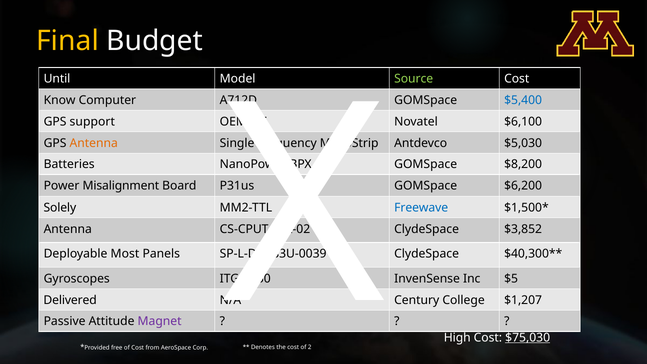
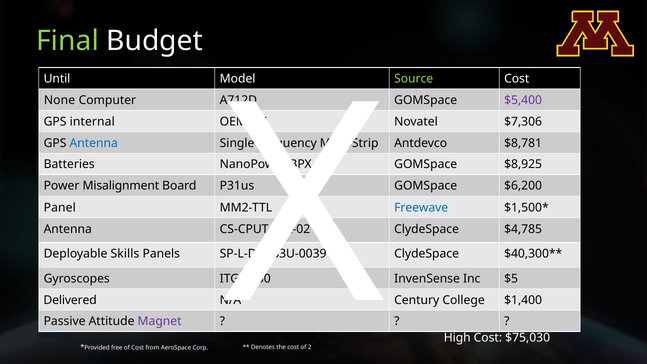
Final colour: yellow -> light green (68, 41)
Know: Know -> None (60, 100)
$5,400 colour: blue -> purple (523, 100)
support: support -> internal (92, 122)
$6,100: $6,100 -> $7,306 (523, 122)
Antenna colour: orange -> blue (94, 143)
$5,030: $5,030 -> $8,781 (523, 143)
$8,200: $8,200 -> $8,925 (523, 164)
Solely: Solely -> Panel (60, 208)
$3,852: $3,852 -> $4,785 (523, 229)
Most: Most -> Skills (125, 254)
$1,207: $1,207 -> $1,400 (523, 300)
$75,030 underline: present -> none (528, 338)
